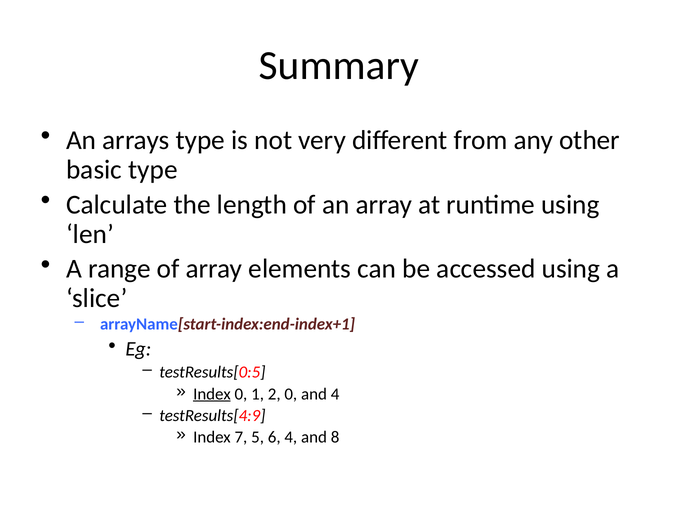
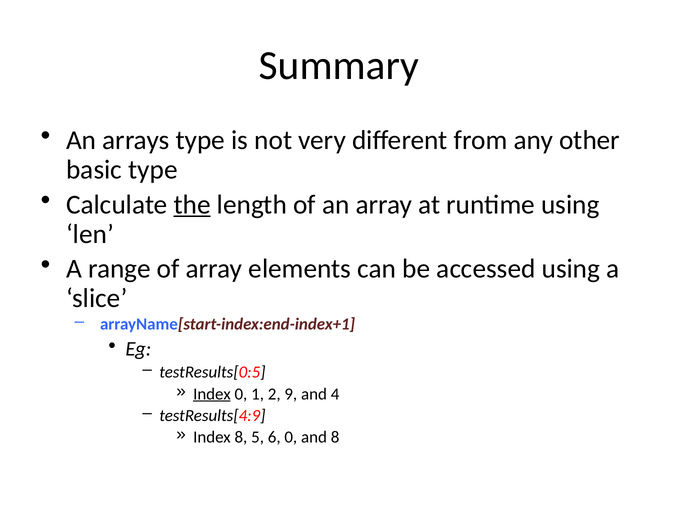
the underline: none -> present (192, 205)
2 0: 0 -> 9 (291, 394)
Index 7: 7 -> 8 (241, 438)
6 4: 4 -> 0 (291, 438)
